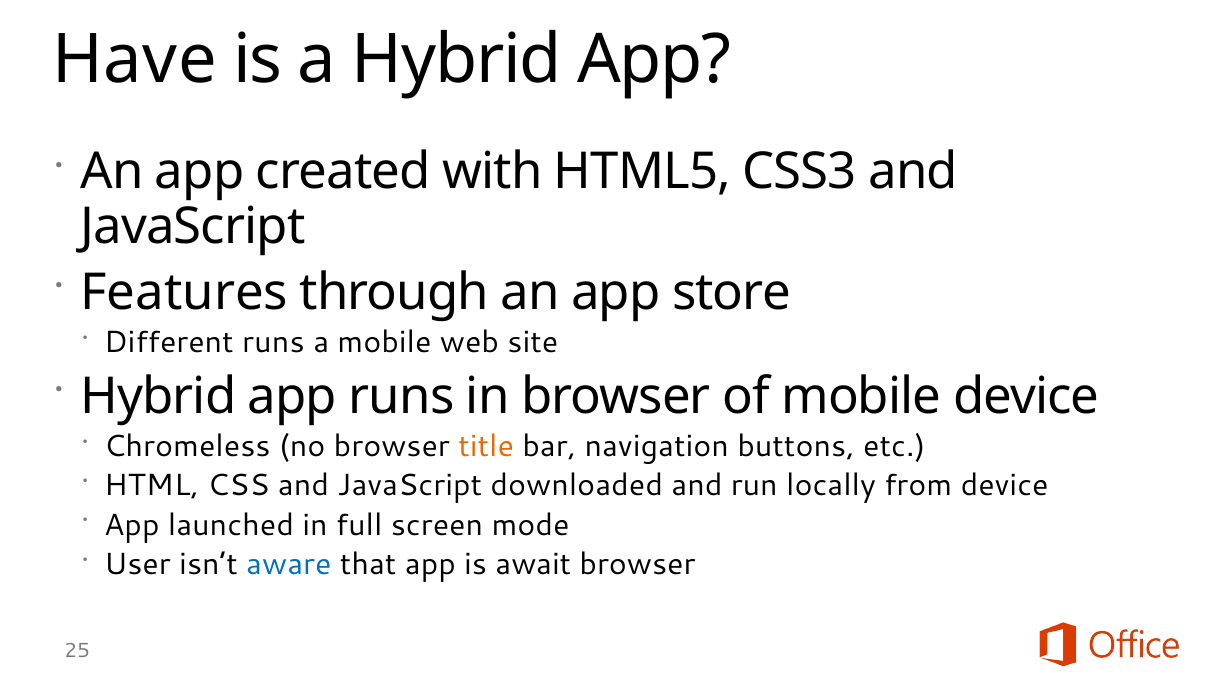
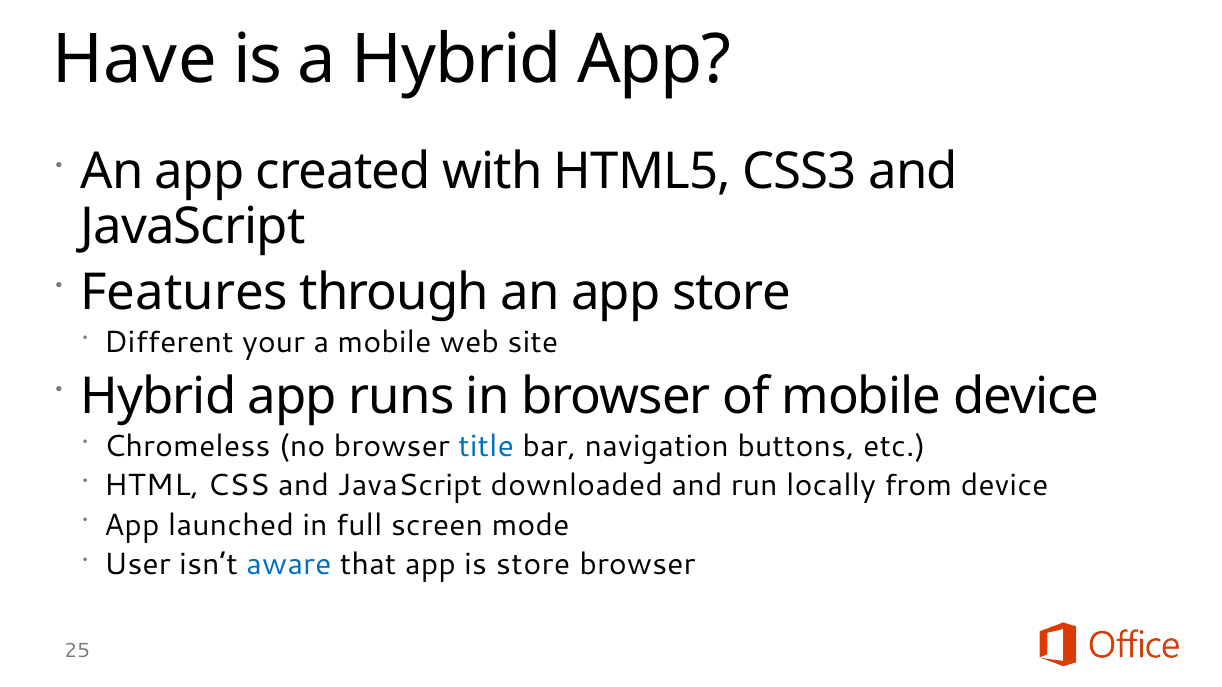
Different runs: runs -> your (274, 343)
title colour: orange -> blue (486, 447)
is await: await -> store (533, 564)
